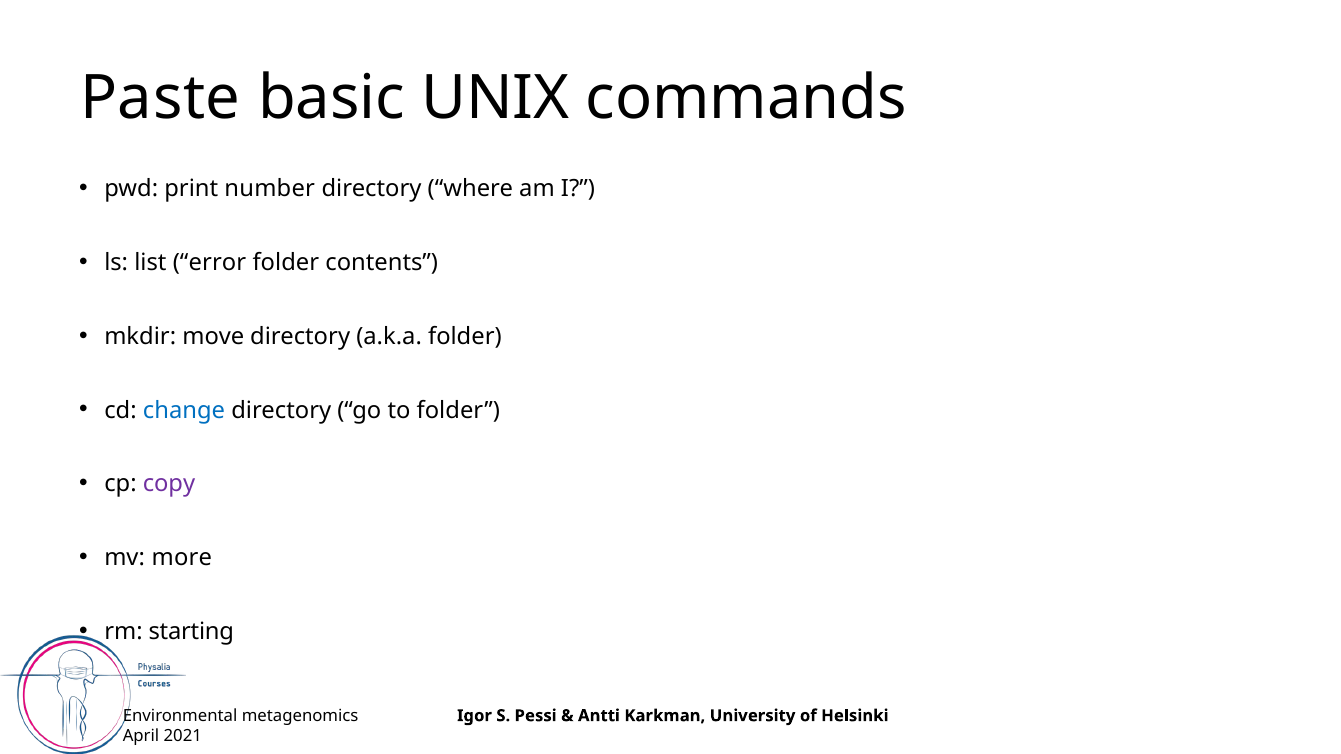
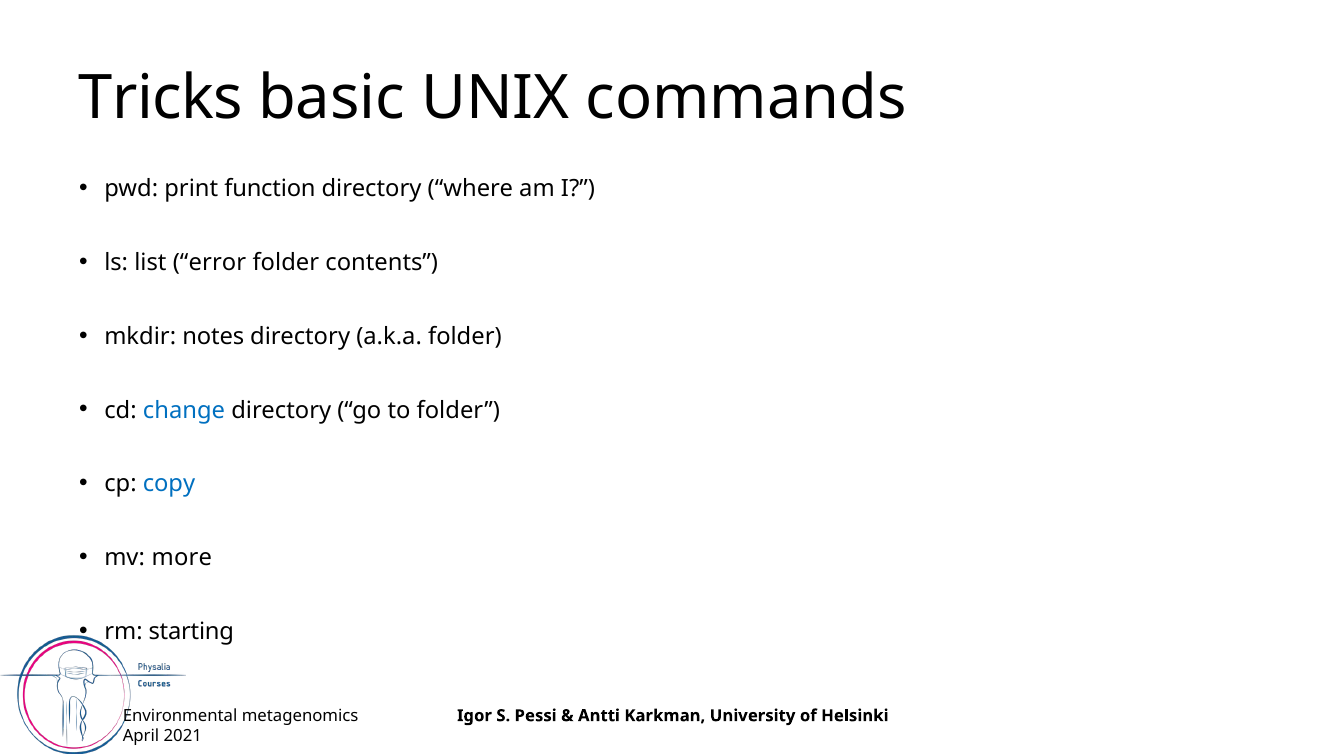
Paste: Paste -> Tricks (161, 99)
number: number -> function (270, 189)
move: move -> notes (213, 337)
copy colour: purple -> blue (169, 484)
